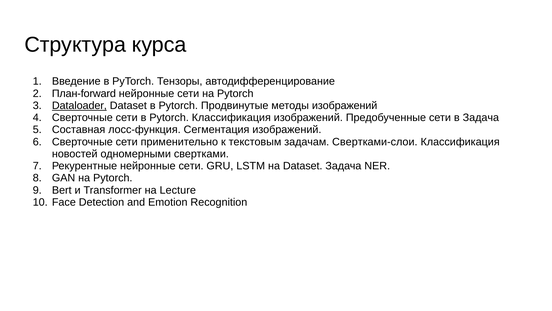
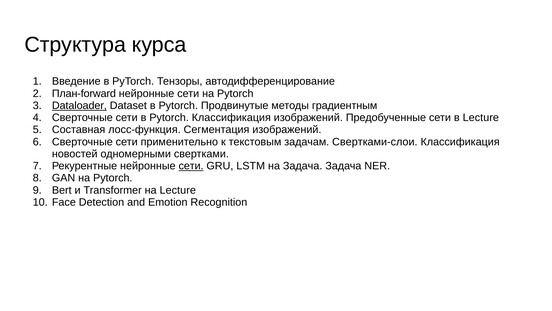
методы изображений: изображений -> градиентным (345, 105)
в Задача: Задача -> Lecture (481, 117)
сети underline: none -> present (191, 166)
на Dataset: Dataset -> Задача (303, 166)
